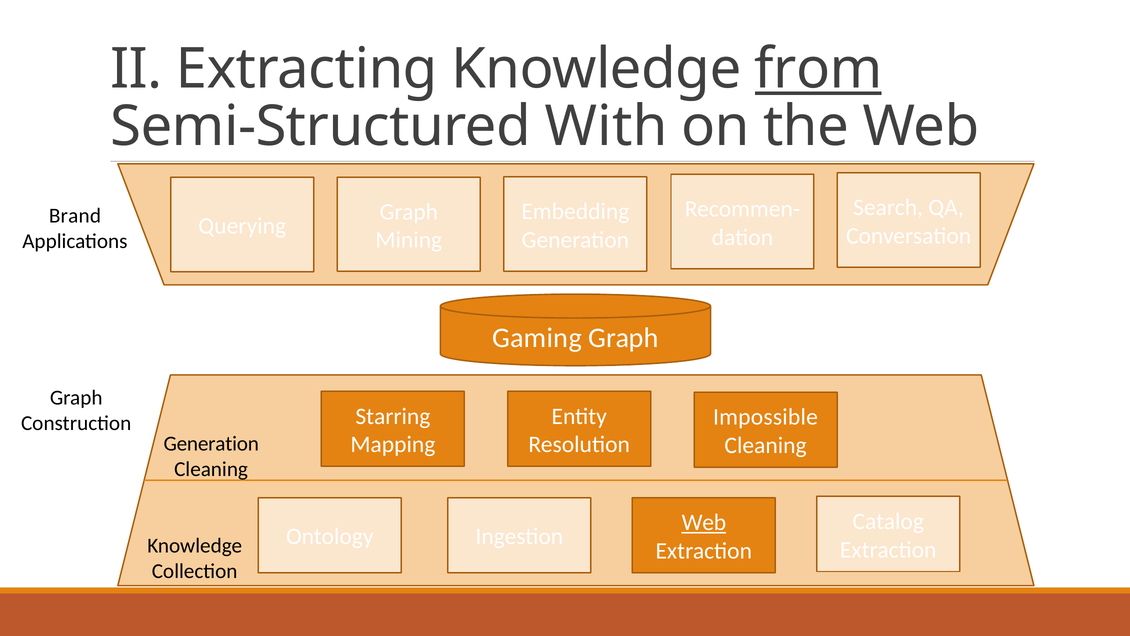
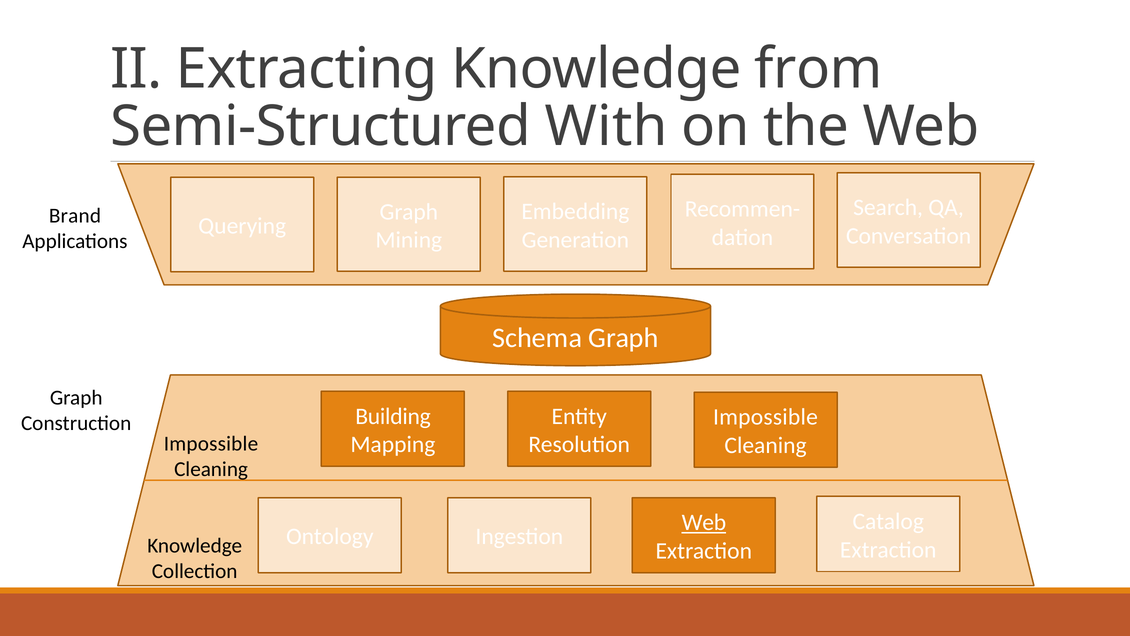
from underline: present -> none (819, 69)
Gaming: Gaming -> Schema (537, 338)
Starring: Starring -> Building (393, 416)
Generation: Generation -> Impossible (211, 444)
